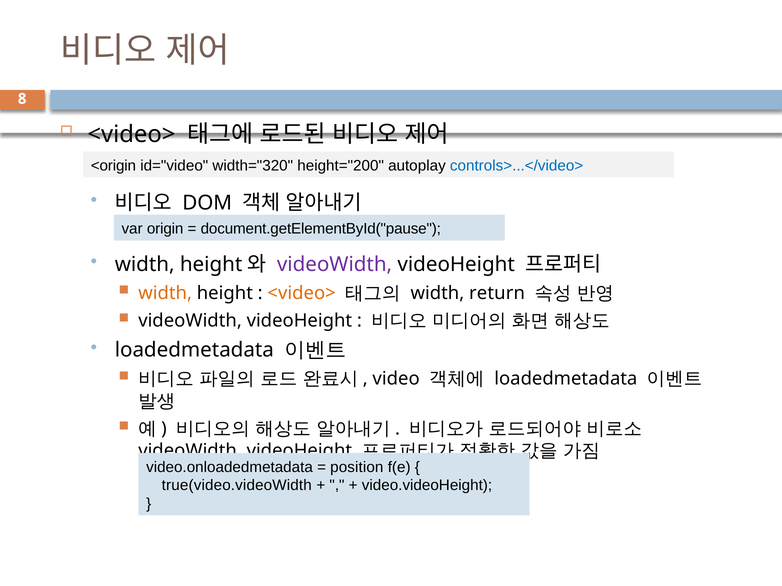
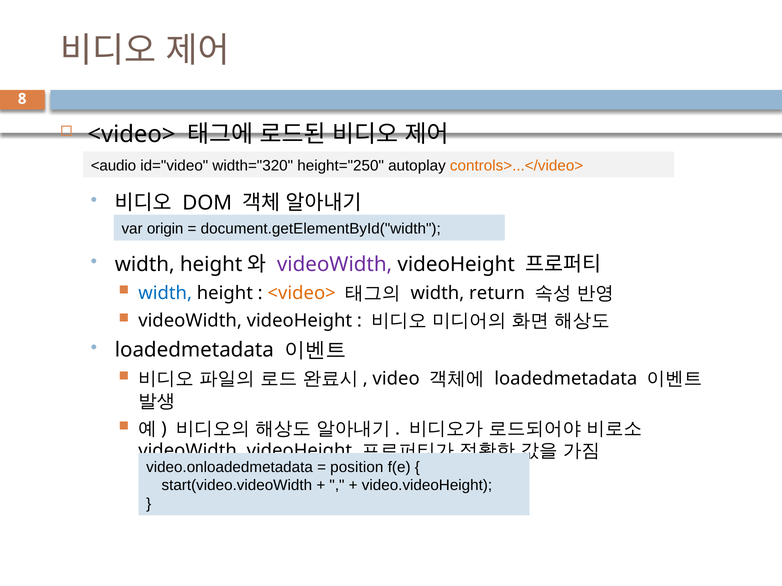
<origin: <origin -> <audio (113, 166)
height="200: height="200 -> height="250 (341, 166)
controls>...</video> colour: blue -> orange (517, 166)
document.getElementById("pause: document.getElementById("pause -> document.getElementById("width (321, 229)
width colour: orange -> blue (165, 293)
true(video.videoWidth: true(video.videoWidth -> start(video.videoWidth (237, 486)
